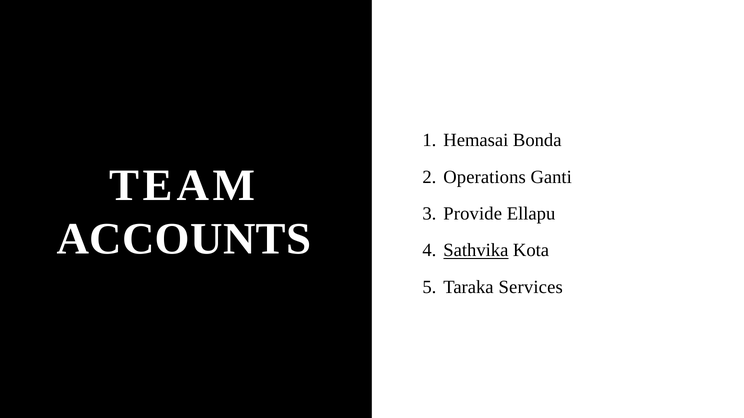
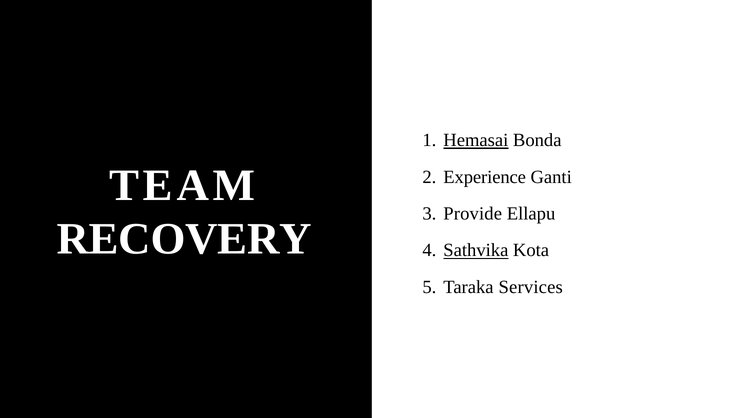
Hemasai underline: none -> present (476, 140)
Operations: Operations -> Experience (485, 177)
ACCOUNTS: ACCOUNTS -> RECOVERY (184, 239)
